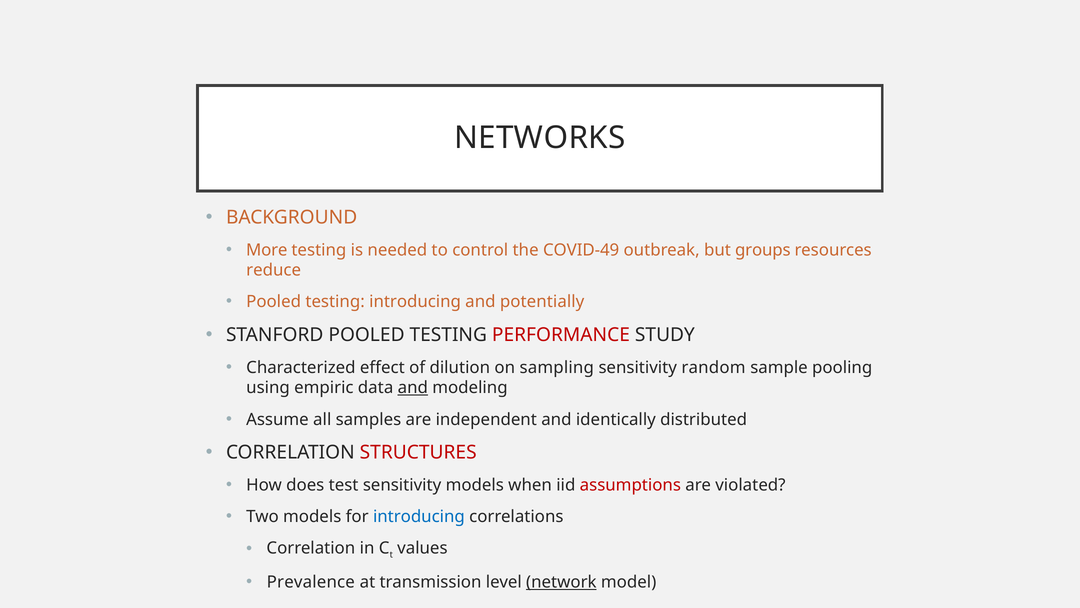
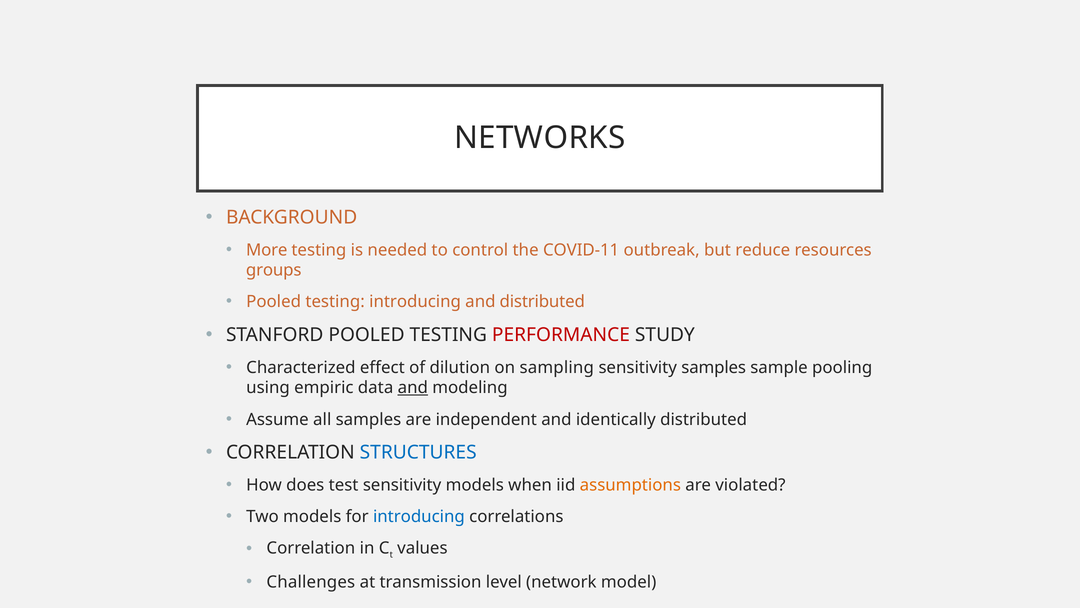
COVID-49: COVID-49 -> COVID-11 (581, 250)
groups: groups -> reduce (763, 250)
reduce: reduce -> groups (274, 270)
and potentially: potentially -> distributed (542, 302)
sensitivity random: random -> samples (714, 367)
STRUCTURES colour: red -> blue (418, 452)
assumptions colour: red -> orange (630, 485)
Prevalence: Prevalence -> Challenges (311, 582)
network underline: present -> none (561, 582)
